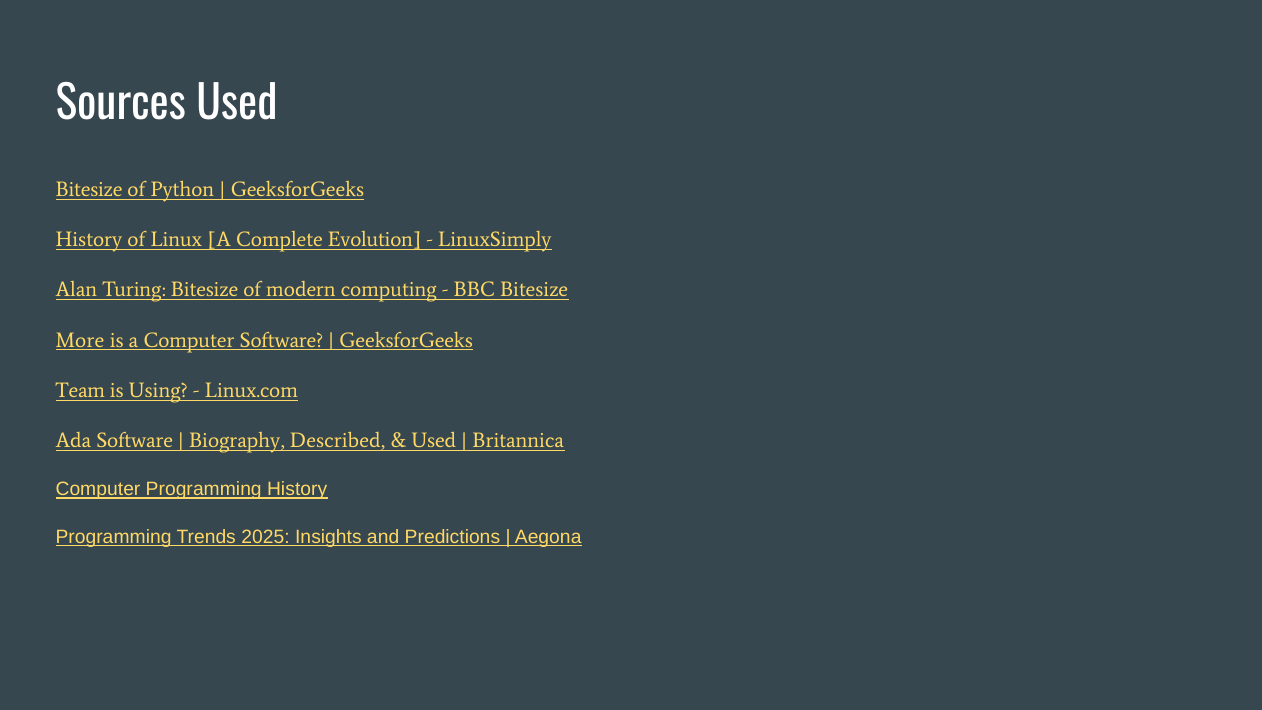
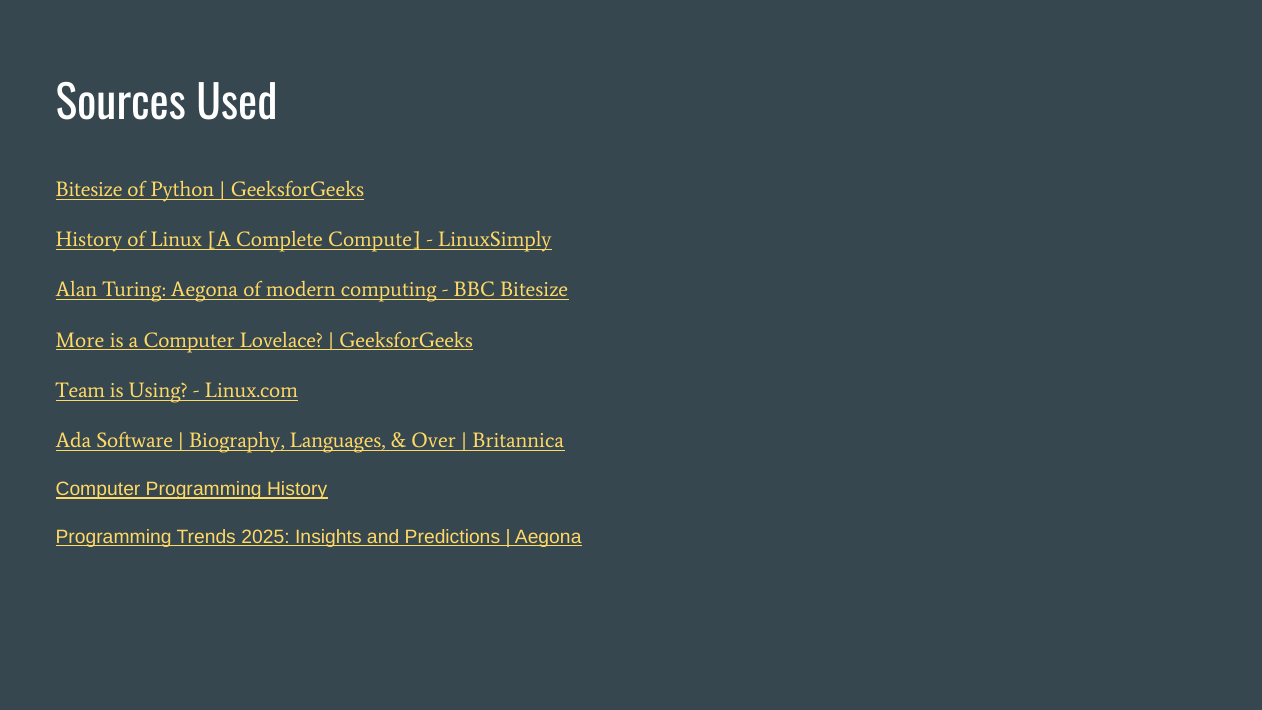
Evolution: Evolution -> Compute (375, 240)
Turing Bitesize: Bitesize -> Aegona (204, 290)
Computer Software: Software -> Lovelace (281, 340)
Described: Described -> Languages (338, 441)
Used: Used -> Over (434, 441)
